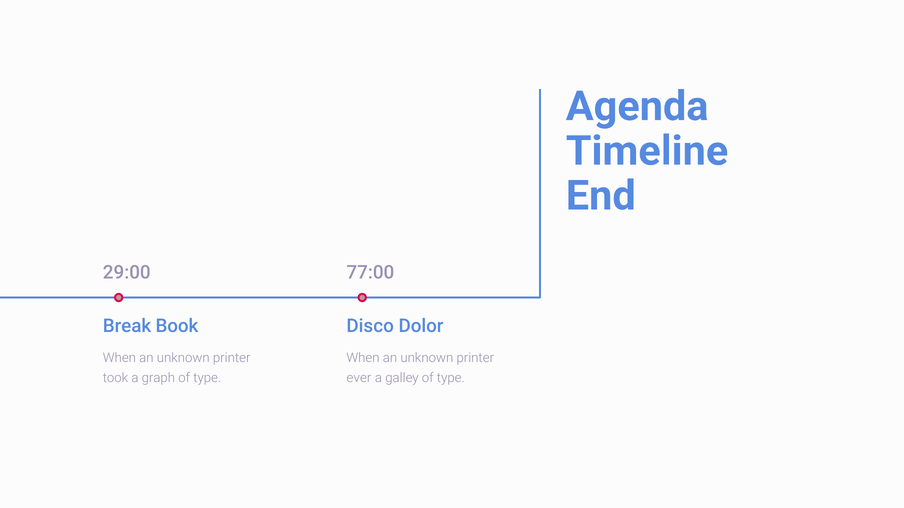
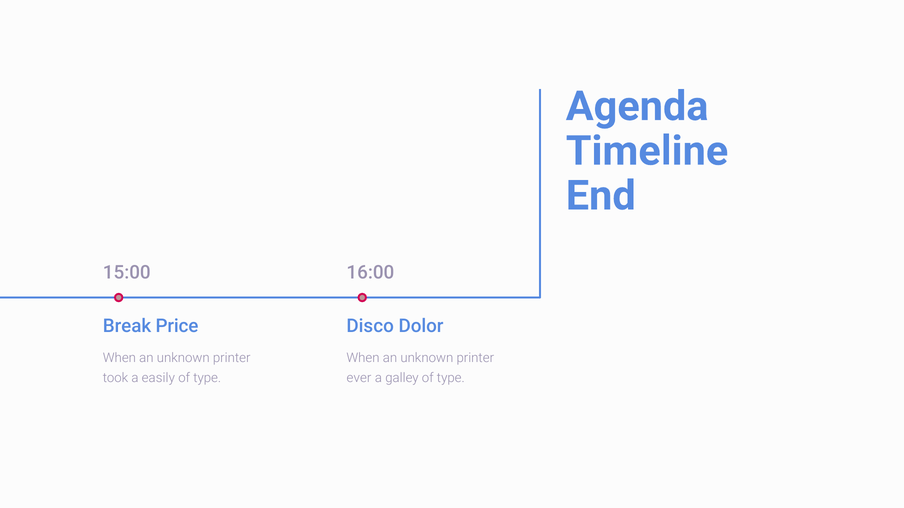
29:00: 29:00 -> 15:00 (127, 273)
77:00: 77:00 -> 16:00 (370, 273)
Book: Book -> Price (177, 326)
graph: graph -> easily (158, 378)
